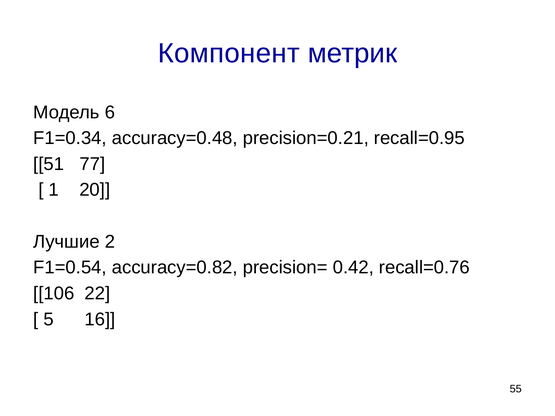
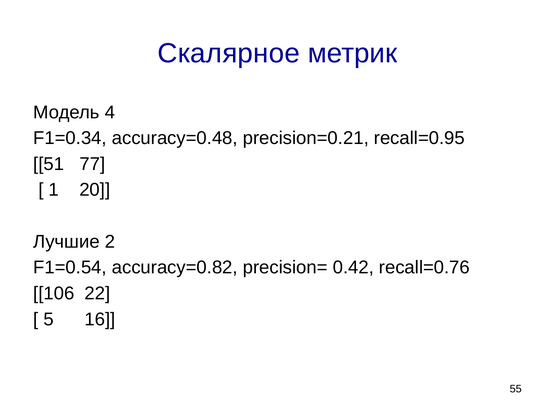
Компонент: Компонент -> Скалярное (229, 53)
6: 6 -> 4 (110, 112)
